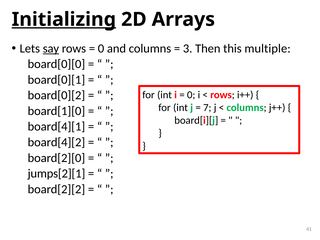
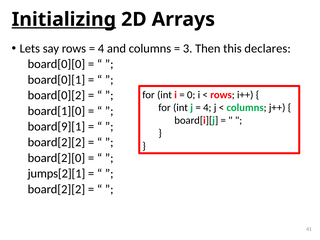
say underline: present -> none (51, 48)
0: 0 -> 4 (101, 48)
multiple: multiple -> declares (268, 48)
7: 7 -> 4 (207, 108)
board[4][1: board[4][1 -> board[9][1 (56, 127)
board[4][2: board[4][2 -> board[2][2 (56, 142)
